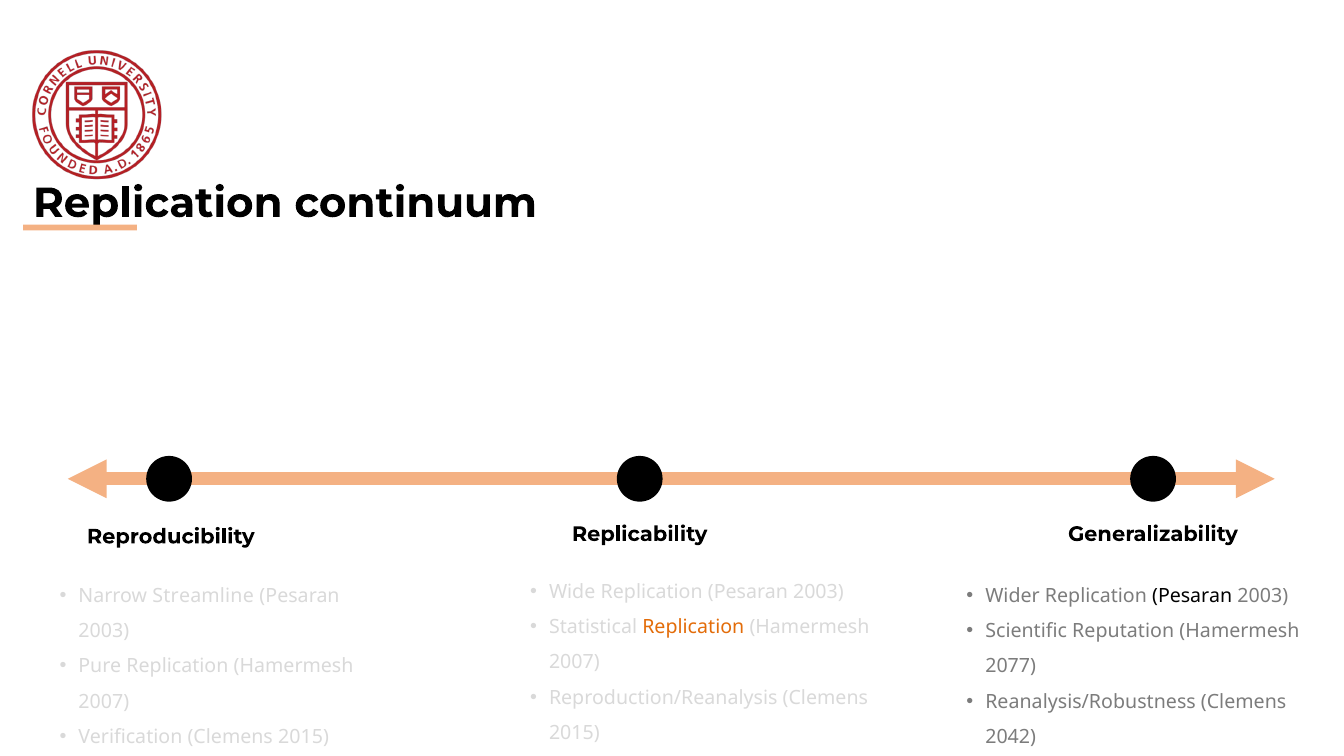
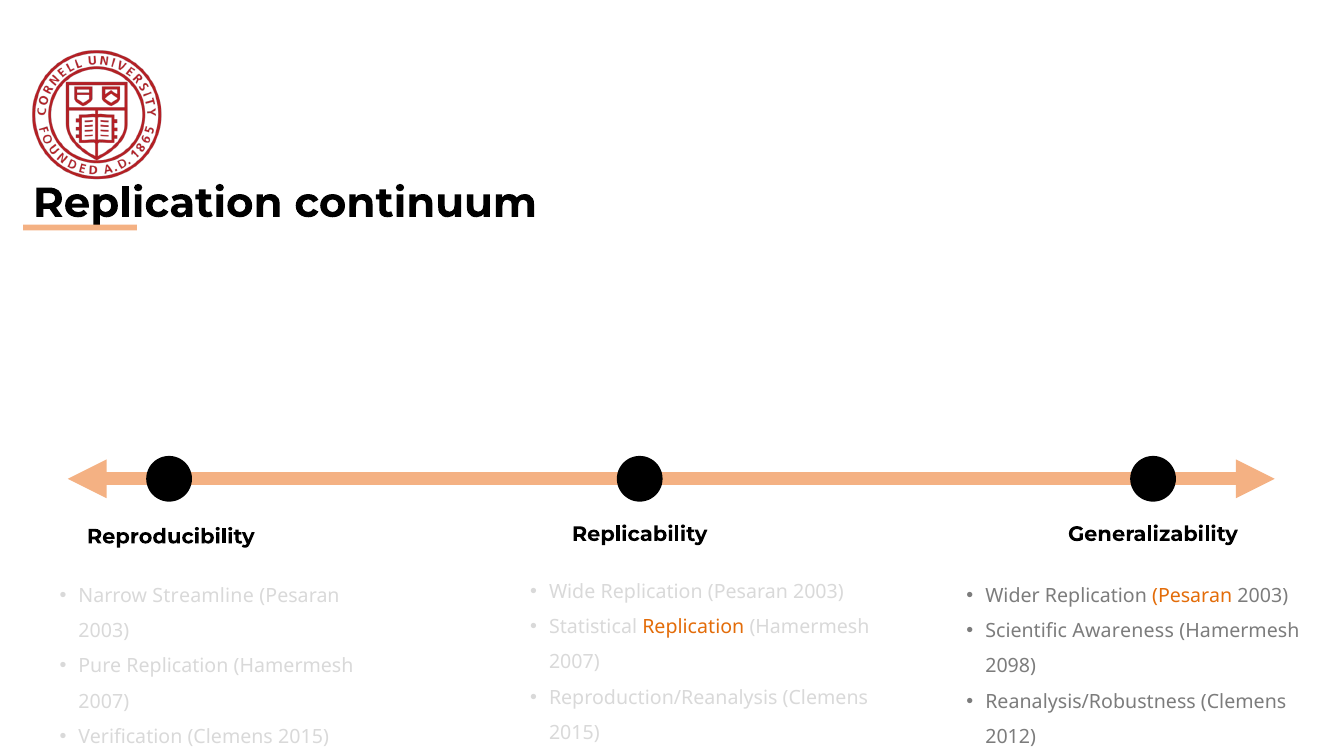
Pesaran colour: black -> orange (1192, 596)
Reputation: Reputation -> Awareness (1123, 631)
2077: 2077 -> 2098 (1011, 666)
2042: 2042 -> 2012 (1011, 737)
